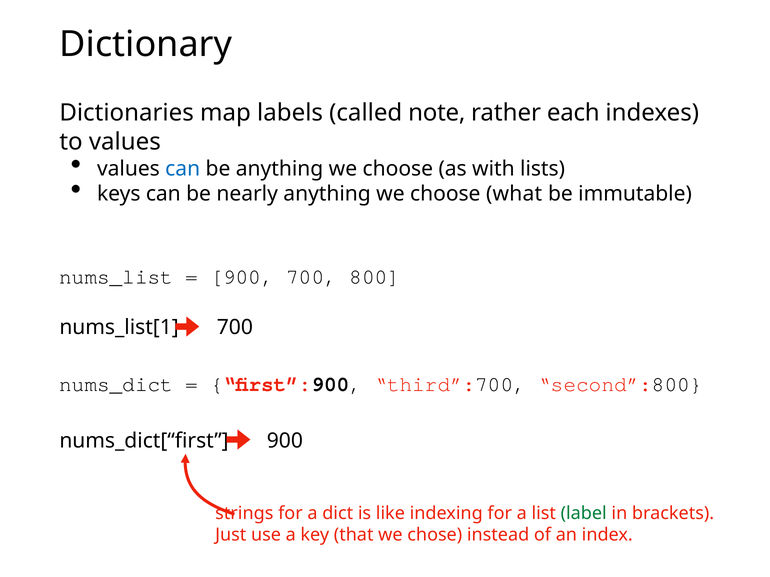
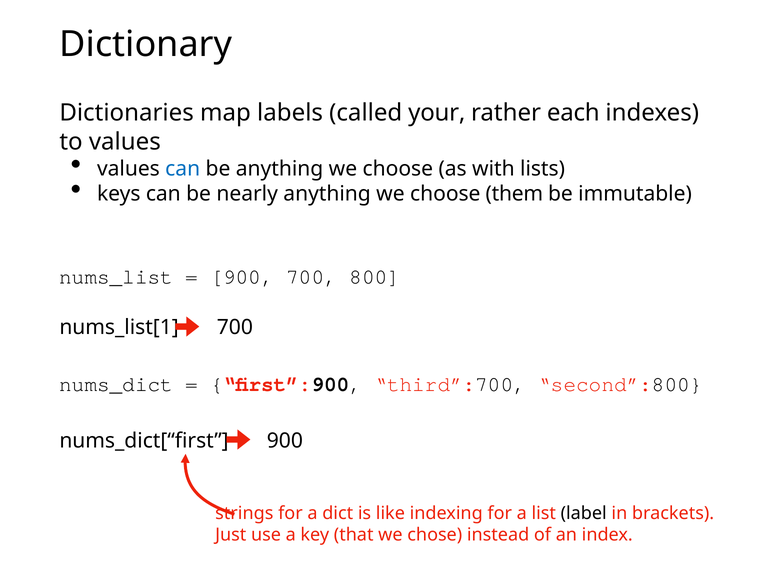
note: note -> your (437, 113)
what: what -> them (514, 194)
label colour: green -> black (584, 514)
